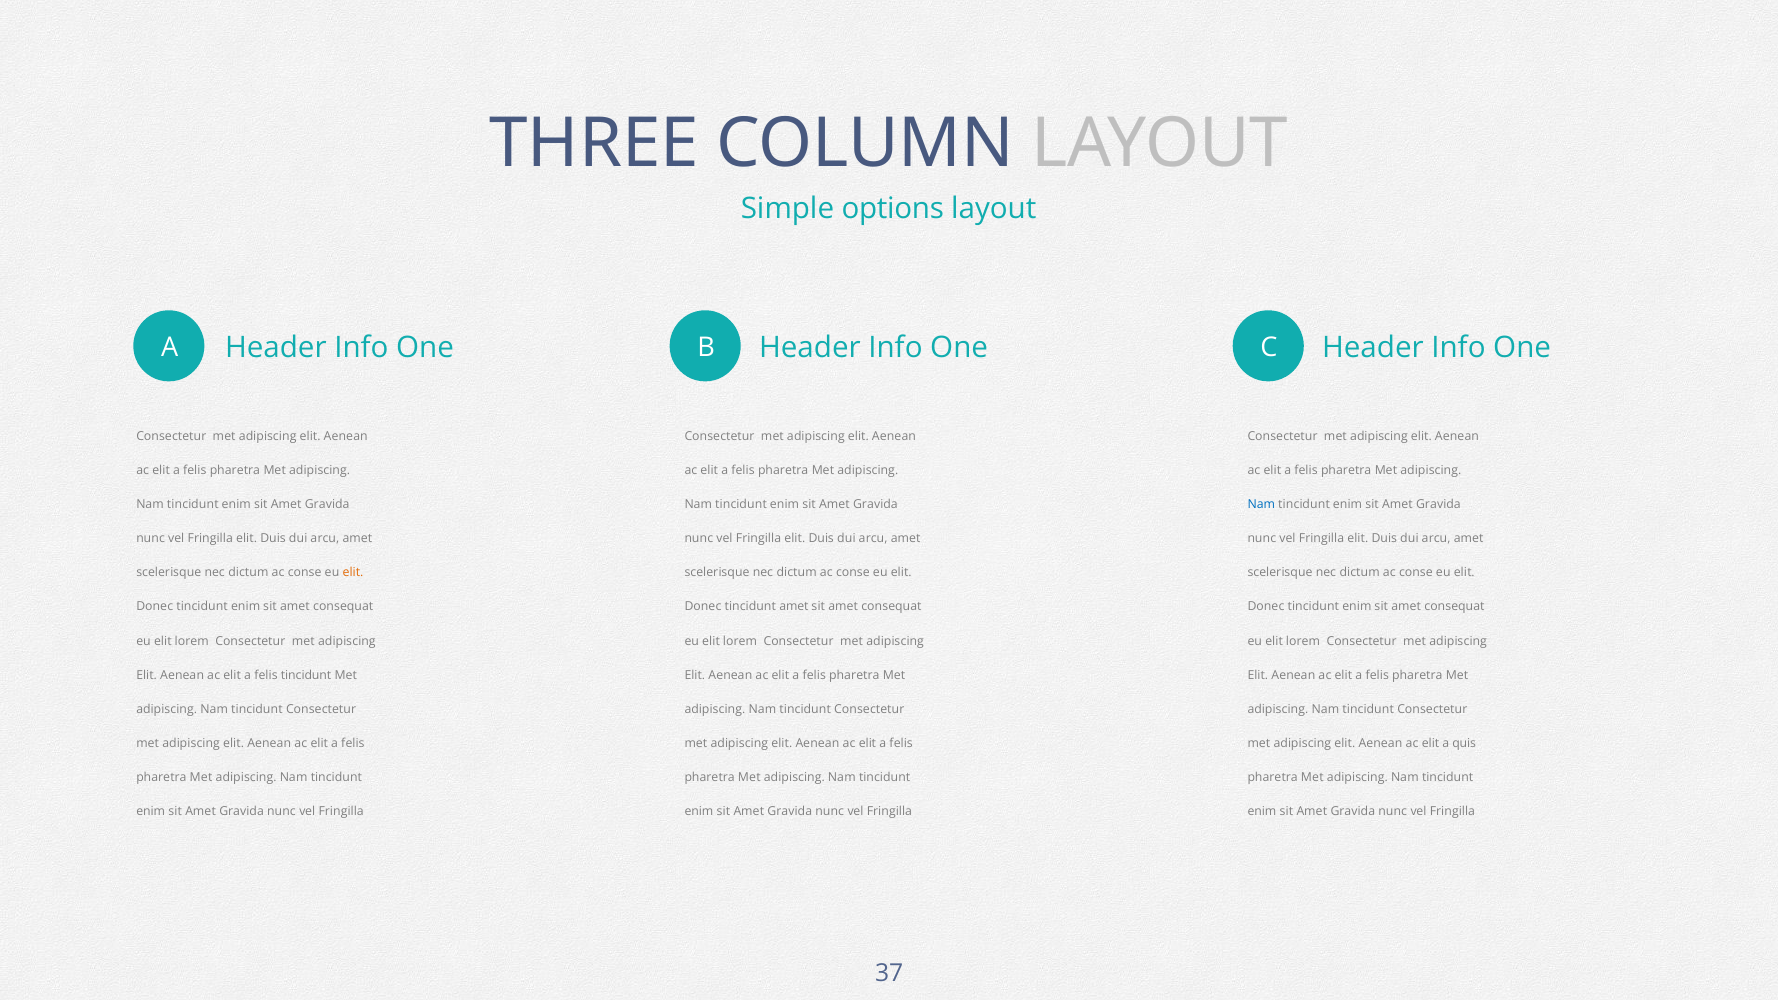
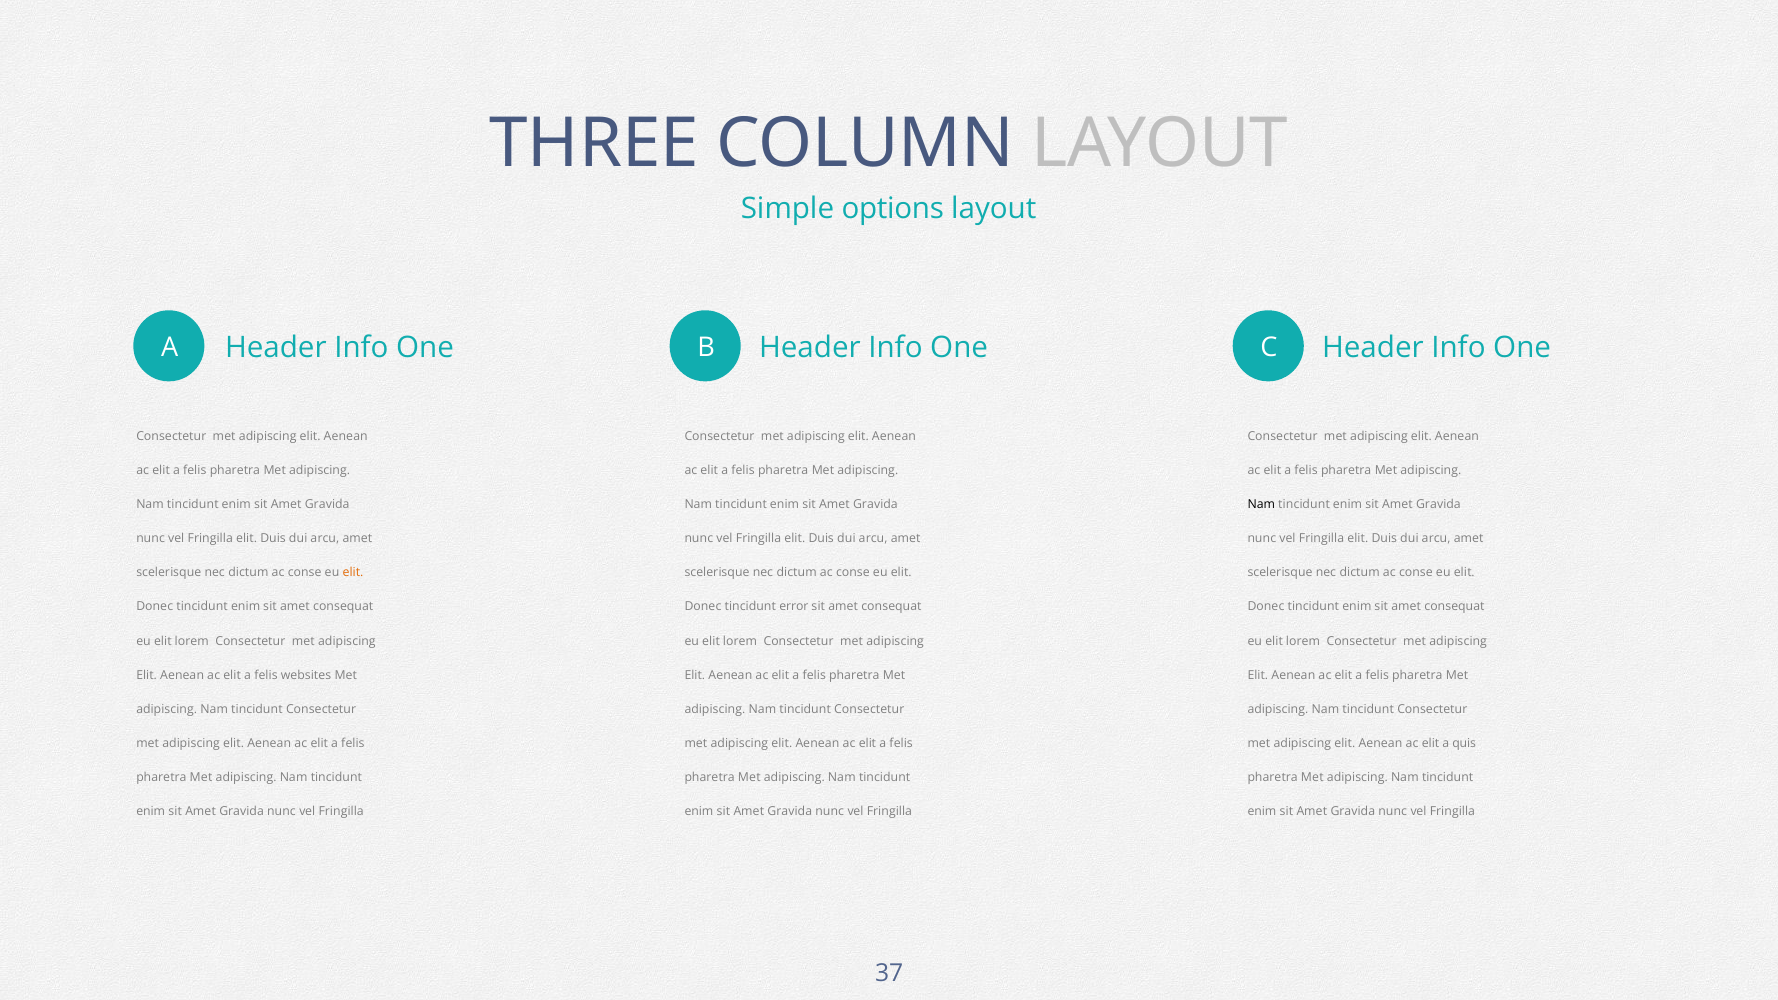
Nam colour: blue -> black (1261, 505)
tincidunt amet: amet -> error (794, 607)
felis tincidunt: tincidunt -> websites (306, 675)
